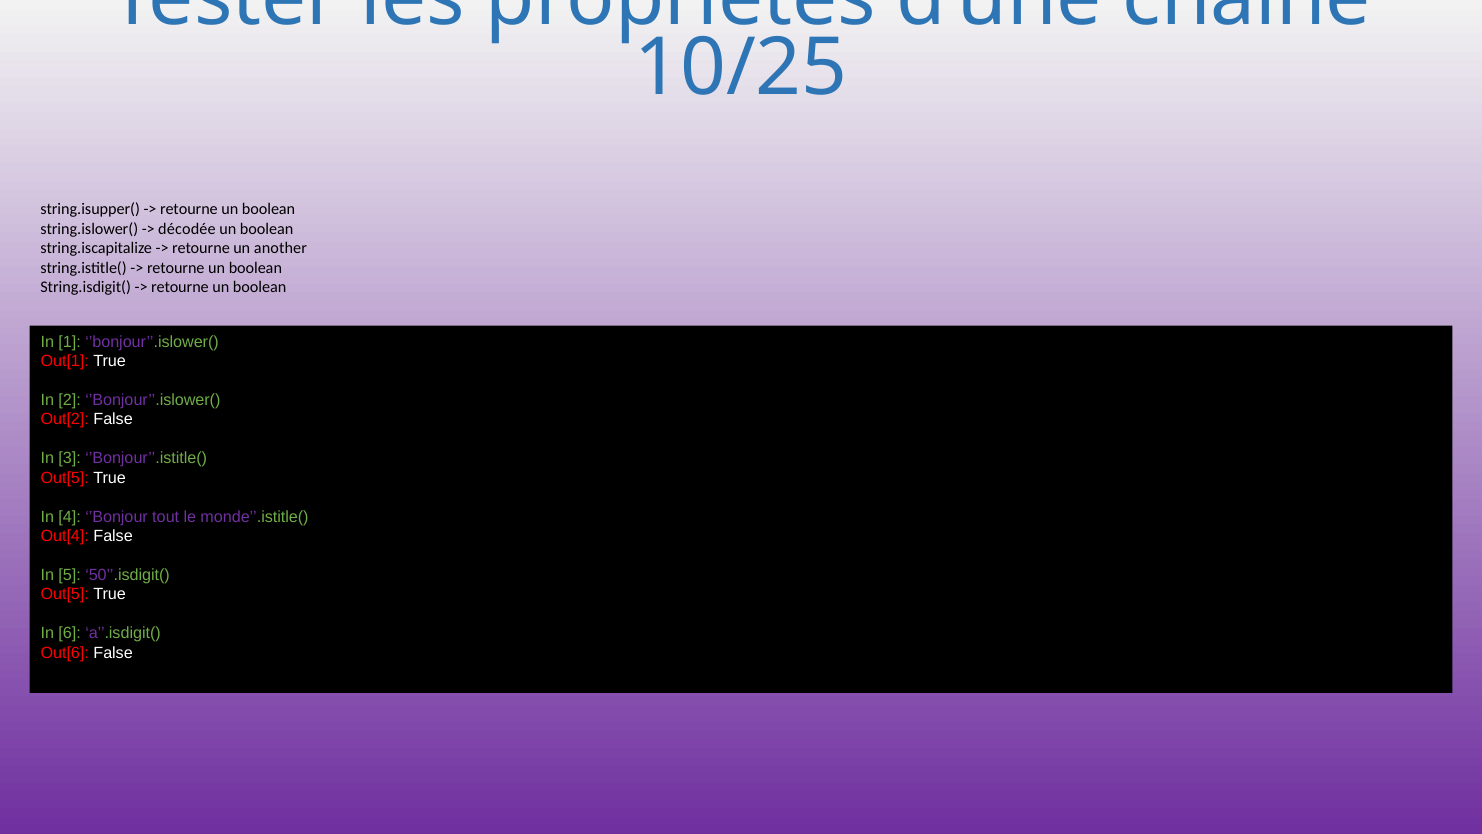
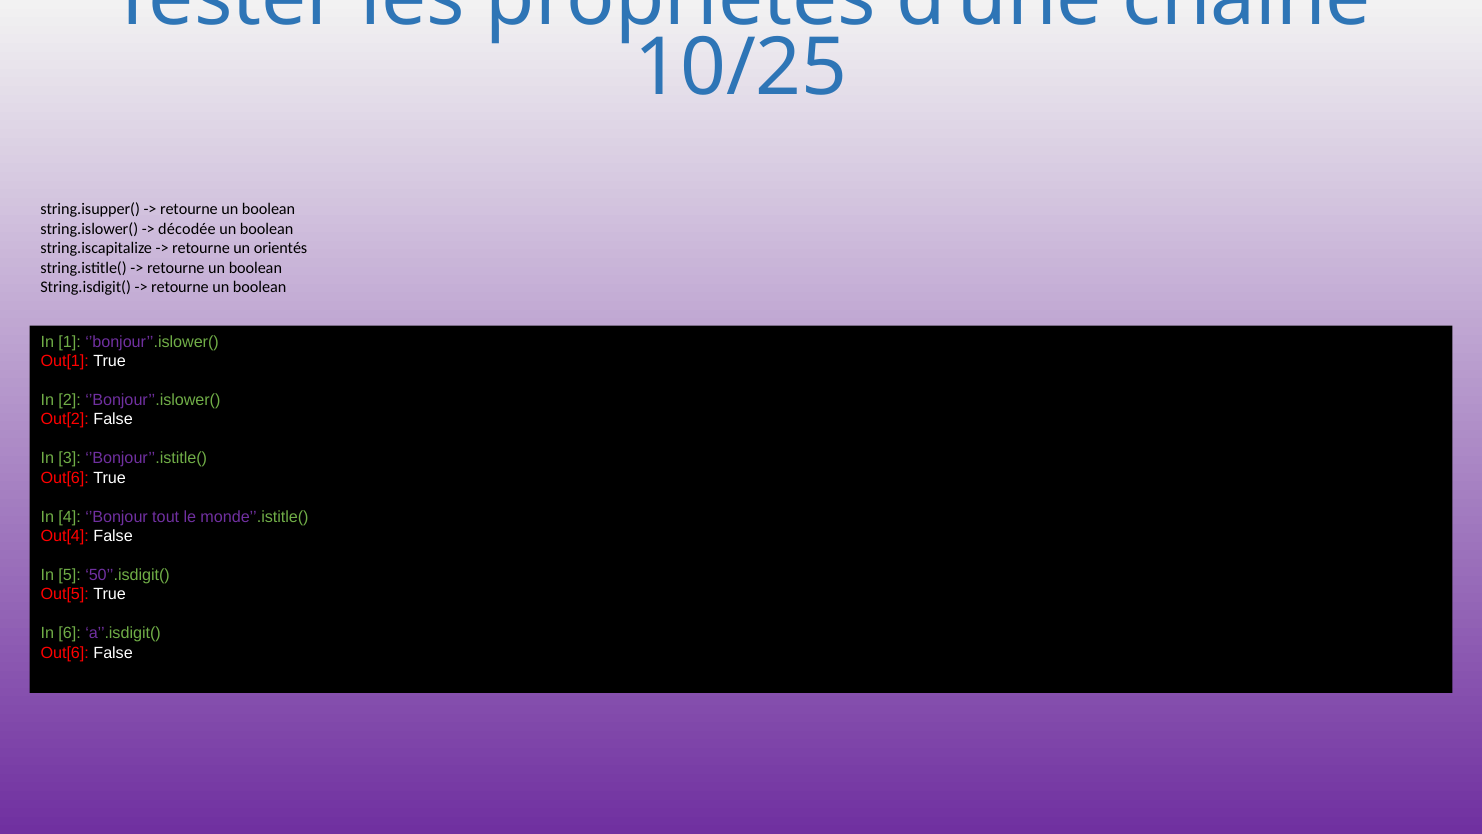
another: another -> orientés (281, 248)
Out[5: Out[5 -> Out[6 (65, 478)
